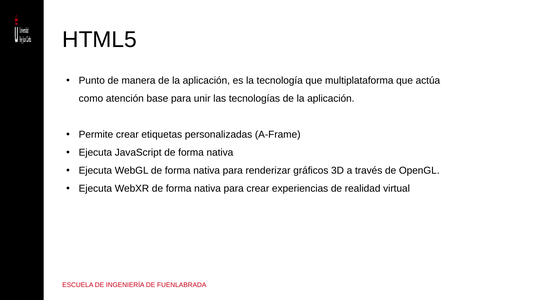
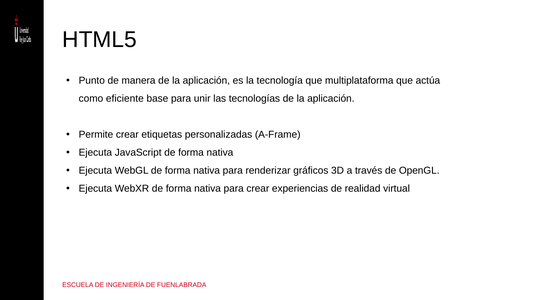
atención: atención -> eficiente (125, 99)
